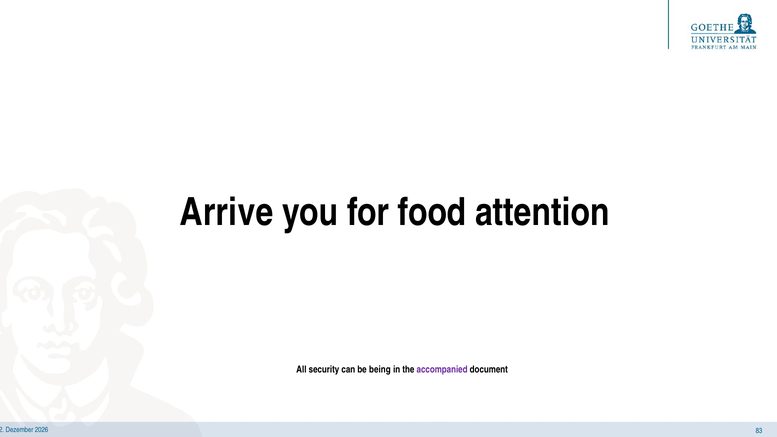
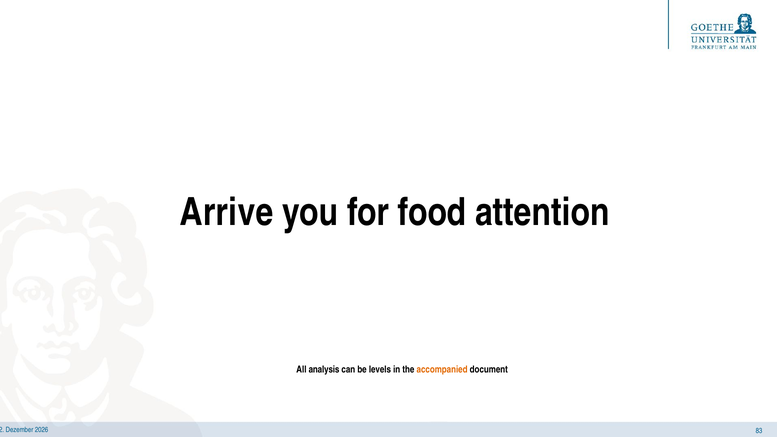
security: security -> analysis (324, 370)
being: being -> levels (380, 370)
accompanied colour: purple -> orange (442, 370)
